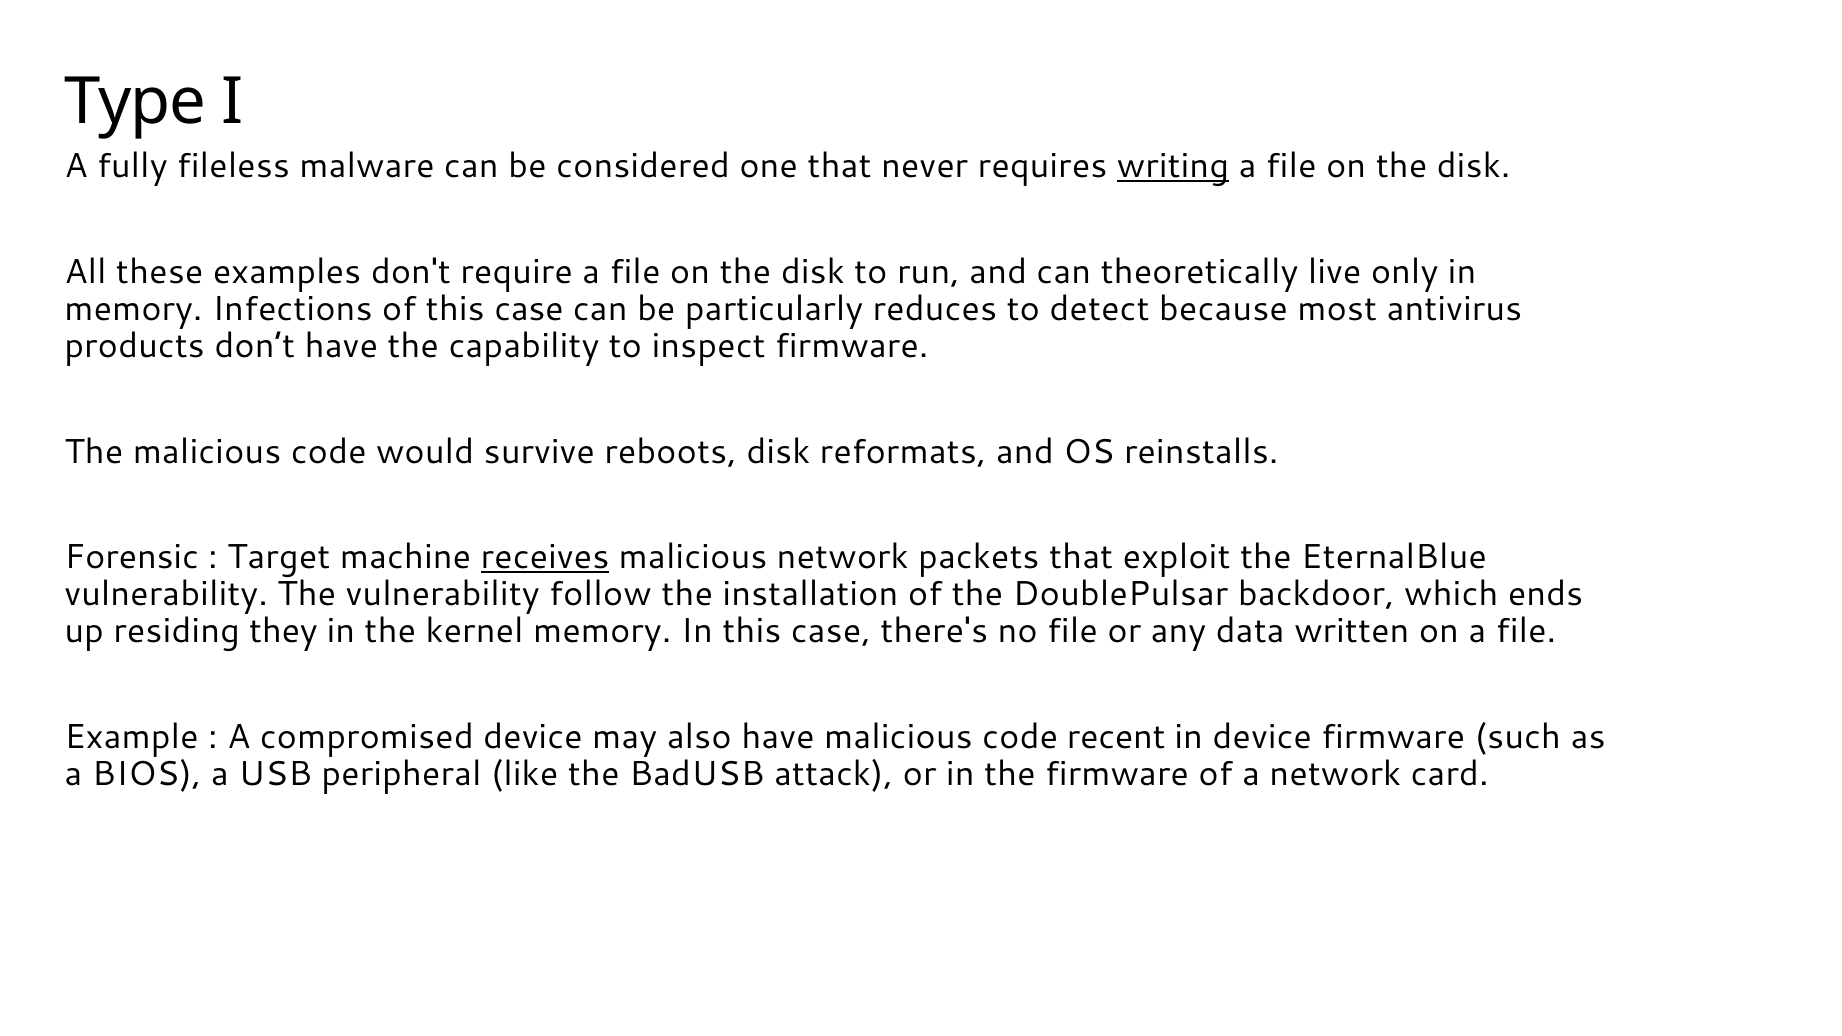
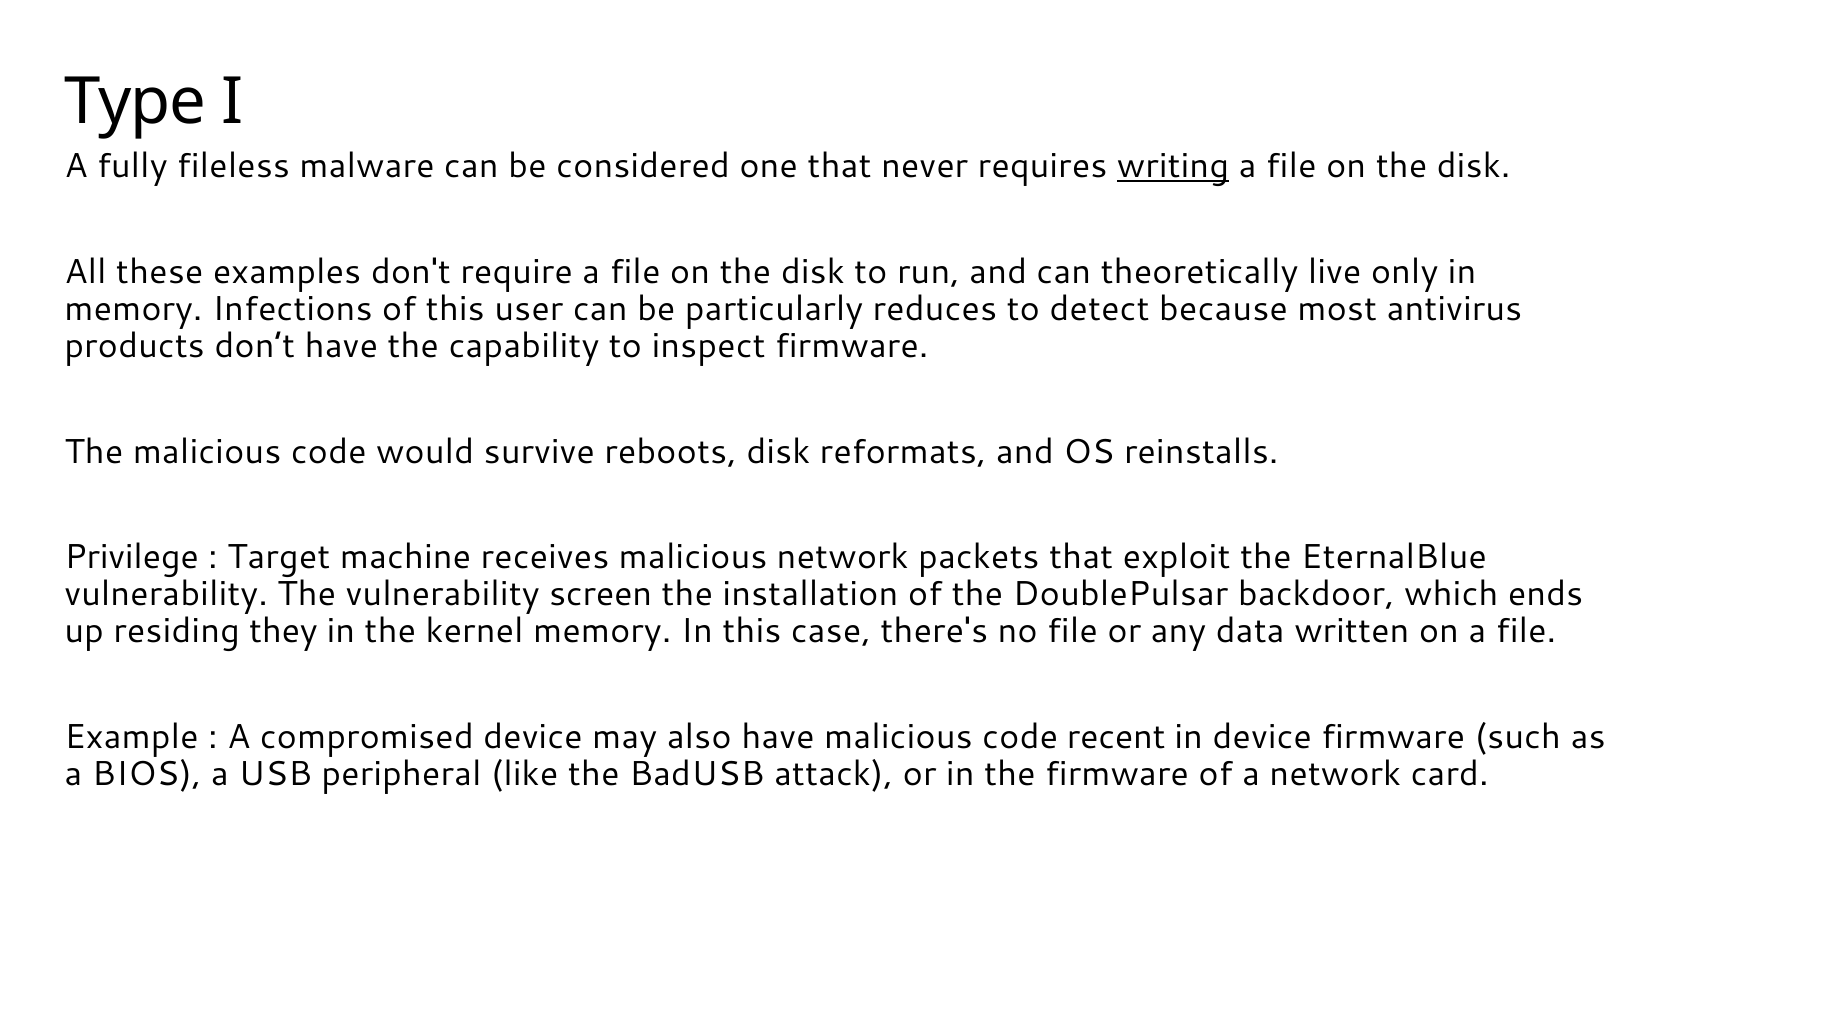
of this case: case -> user (529, 309)
Forensic: Forensic -> Privilege (132, 557)
receives underline: present -> none (545, 557)
follow: follow -> screen (601, 594)
